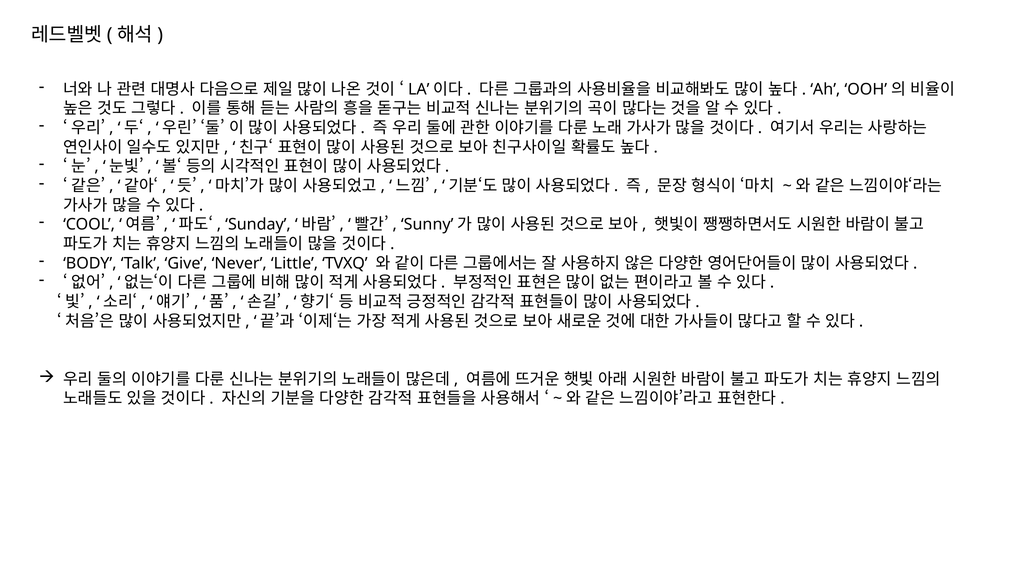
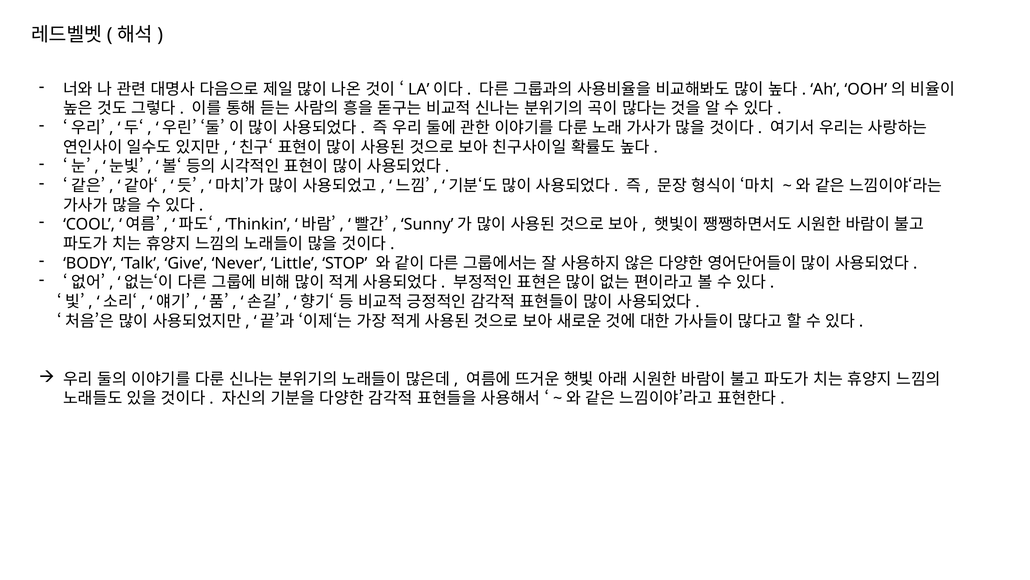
Sunday: Sunday -> Thinkin (258, 224)
TVXQ: TVXQ -> STOP (345, 263)
